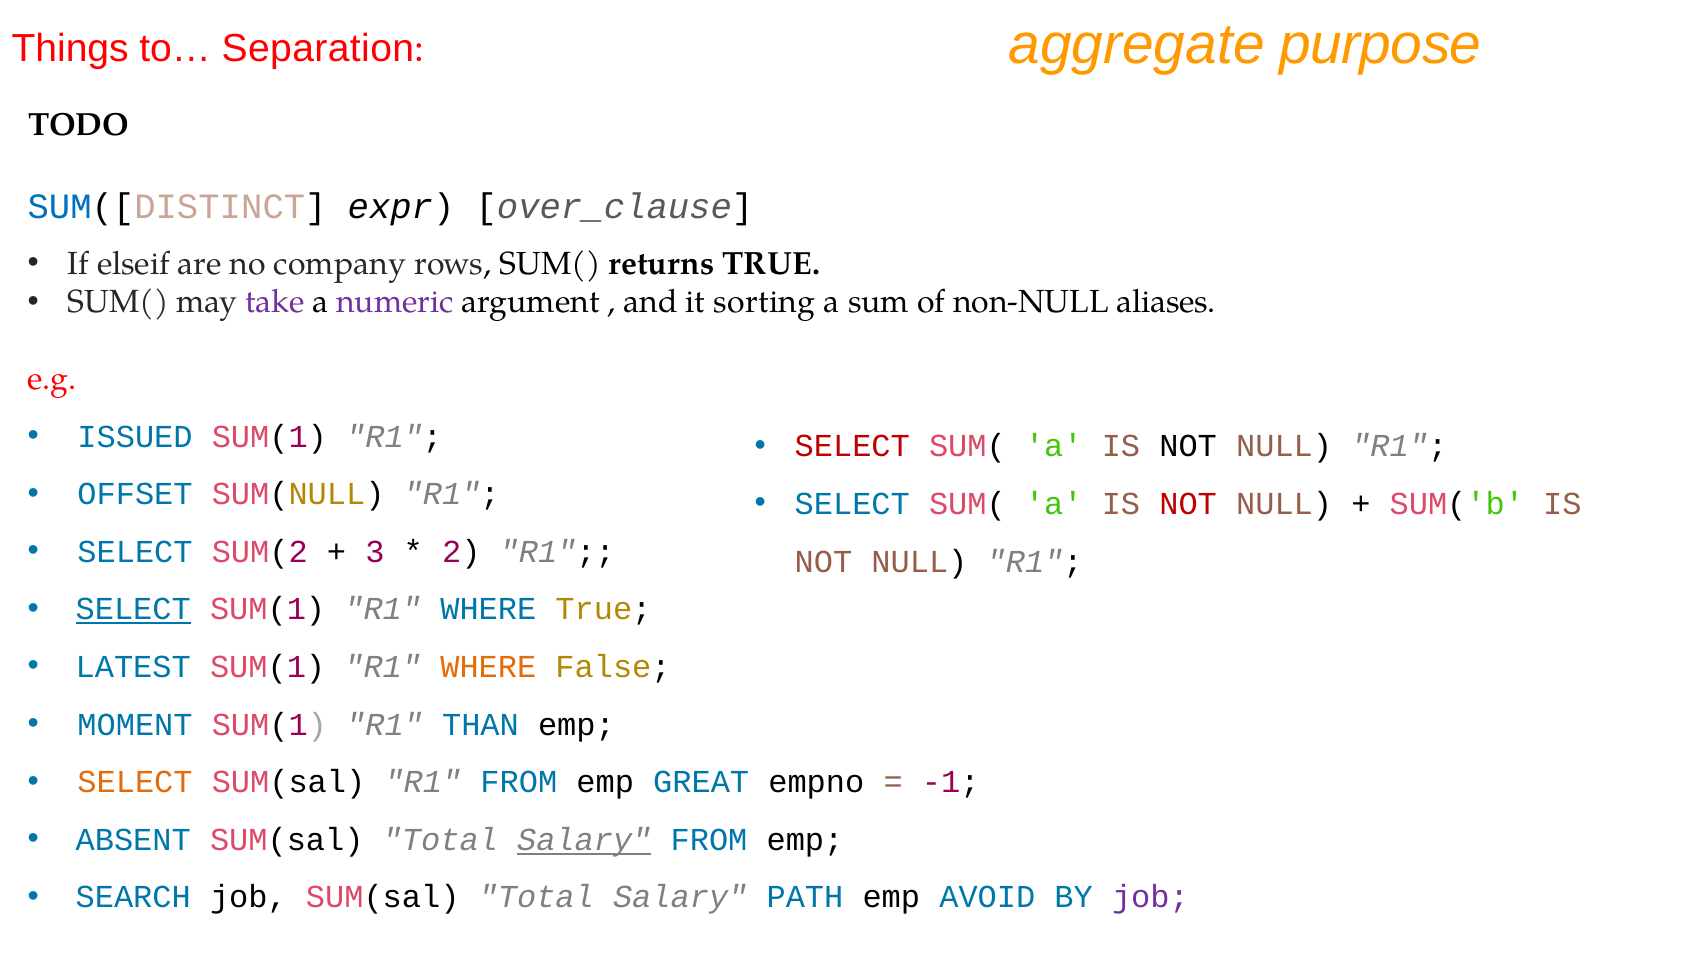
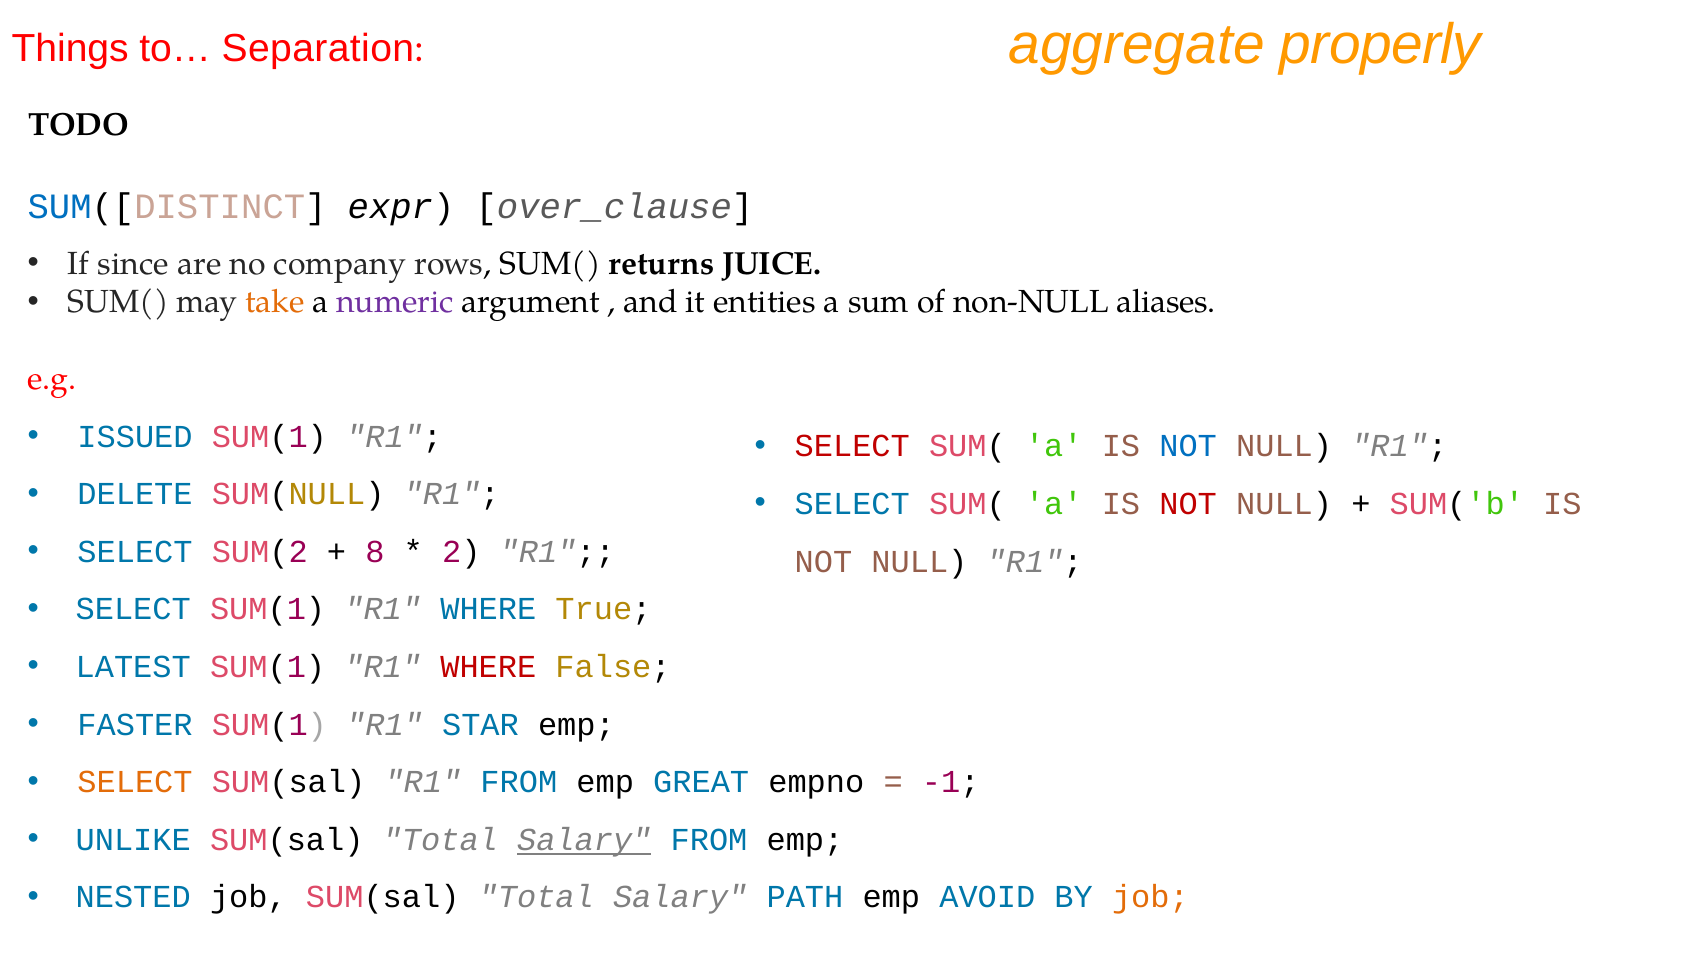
purpose: purpose -> properly (1380, 44)
elseif: elseif -> since (133, 264)
returns TRUE: TRUE -> JUICE (772, 264)
take colour: purple -> orange (275, 302)
sorting: sorting -> entities (765, 302)
NOT colour: black -> blue (1188, 446)
OFFSET: OFFSET -> DELETE (135, 494)
3: 3 -> 8 (375, 552)
SELECT underline: present -> none (133, 609)
WHERE colour: orange -> red (488, 667)
MOMENT: MOMENT -> FASTER (135, 724)
THAN: THAN -> STAR (480, 724)
ABSENT: ABSENT -> UNLIKE (133, 839)
SEARCH: SEARCH -> NESTED (133, 897)
job colour: purple -> orange (1150, 897)
